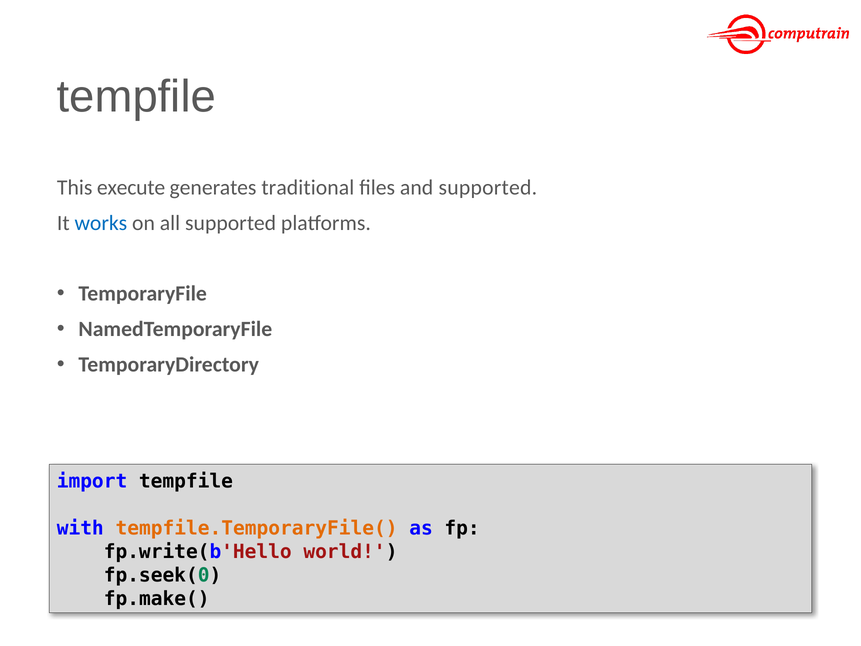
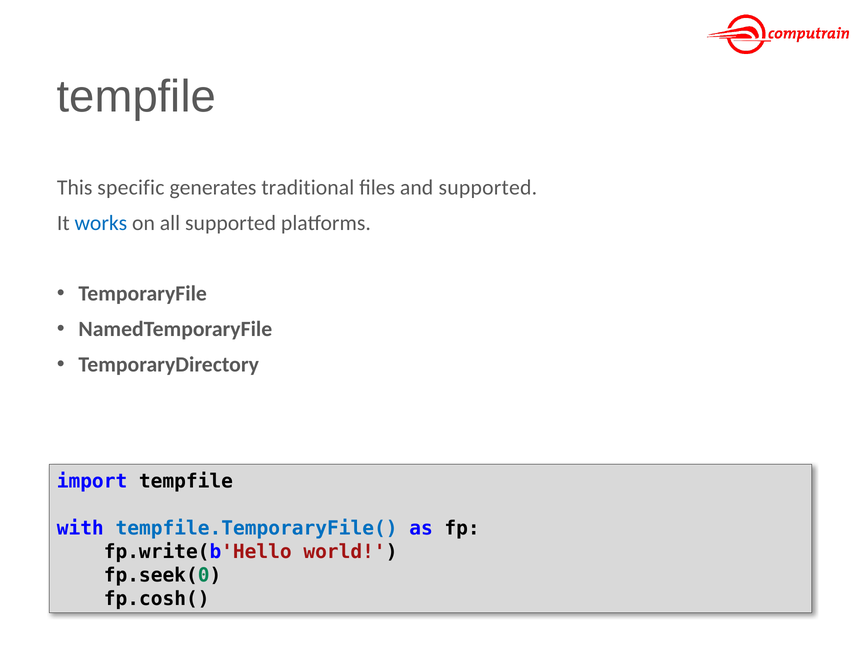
execute: execute -> specific (131, 187)
tempfile.TemporaryFile( colour: orange -> blue (257, 528)
fp.make(: fp.make( -> fp.cosh( (157, 598)
